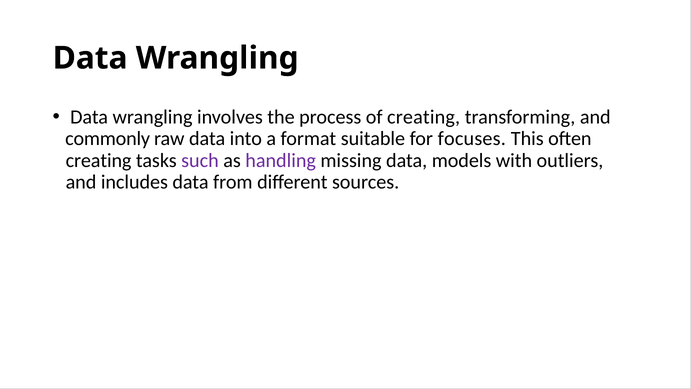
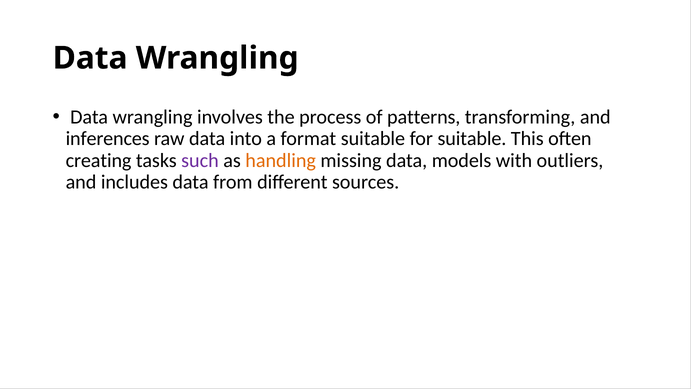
of creating: creating -> patterns (424, 117)
commonly: commonly -> inferences (108, 139)
for focuses: focuses -> suitable (472, 139)
handling colour: purple -> orange (281, 160)
